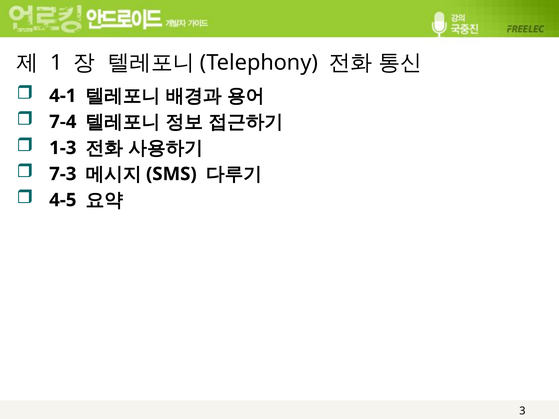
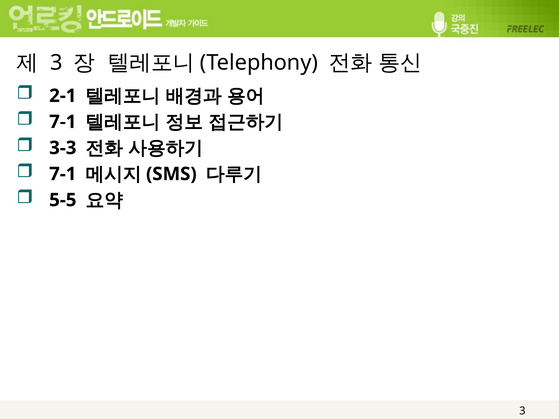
1: 1 -> 3 (56, 63)
4-1: 4-1 -> 2-1 (63, 96)
7-4: 7-4 -> 7-1 (63, 122)
1-3: 1-3 -> 3-3 (63, 148)
7-3: 7-3 -> 7-1 (63, 174)
4-5: 4-5 -> 5-5 (63, 200)
